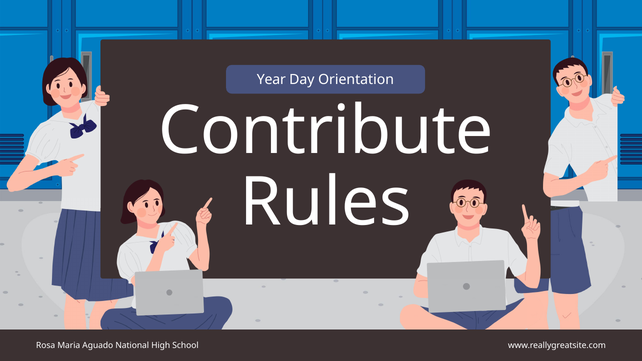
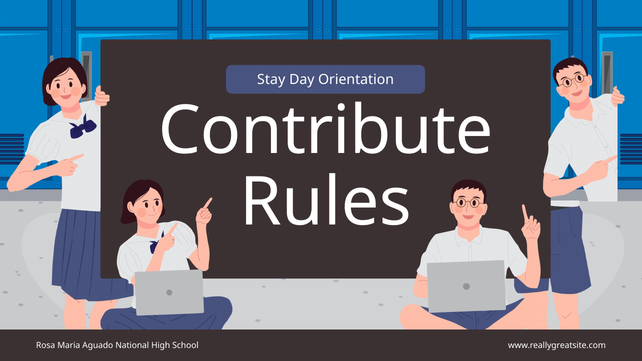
Year: Year -> Stay (271, 80)
